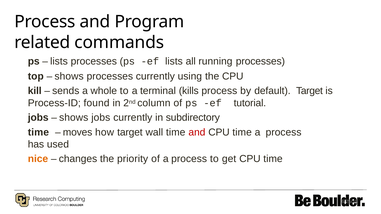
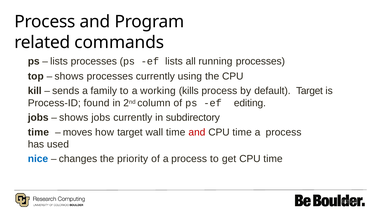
whole: whole -> family (104, 91)
terminal: terminal -> working (158, 91)
tutorial: tutorial -> editing (250, 103)
nice colour: orange -> blue (38, 159)
